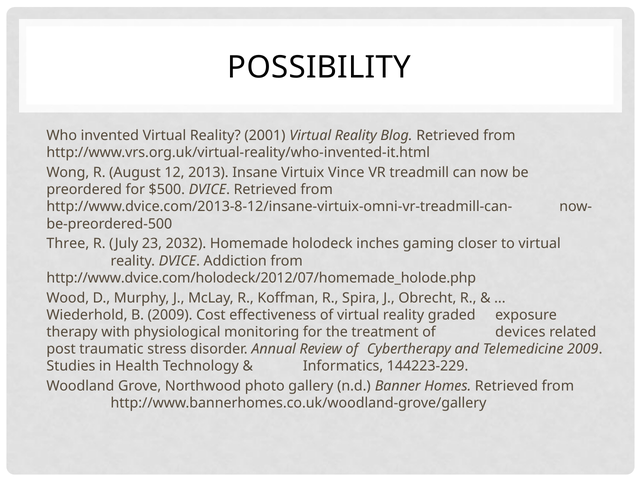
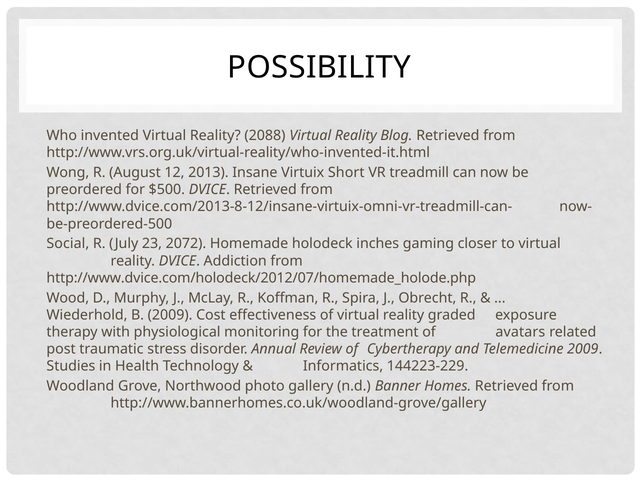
2001: 2001 -> 2088 (265, 136)
Vince: Vince -> Short (346, 173)
Three: Three -> Social (68, 244)
2032: 2032 -> 2072 (186, 244)
devices: devices -> avatars (520, 332)
